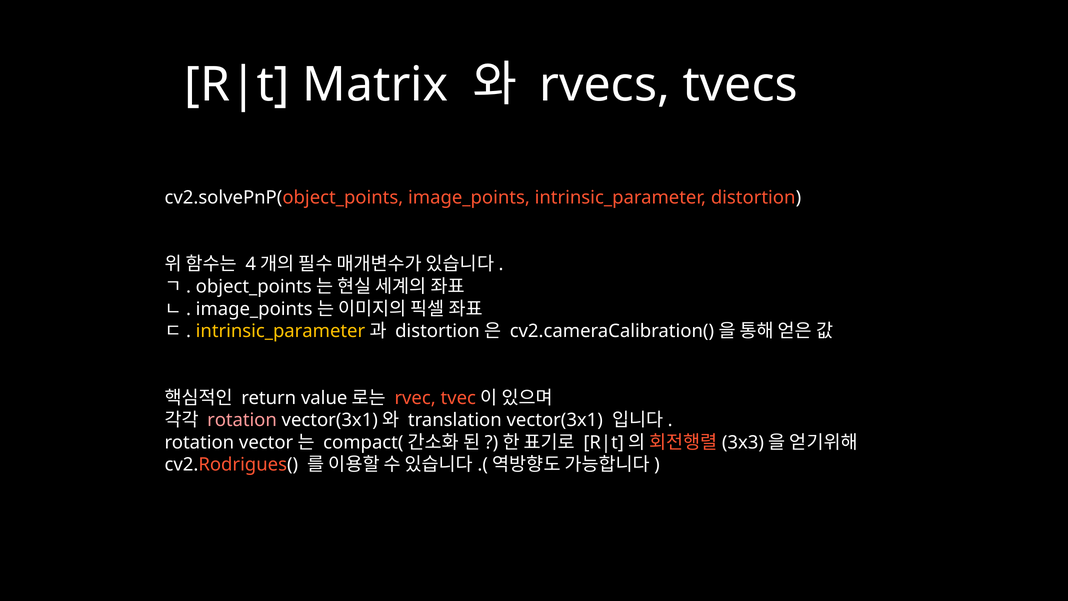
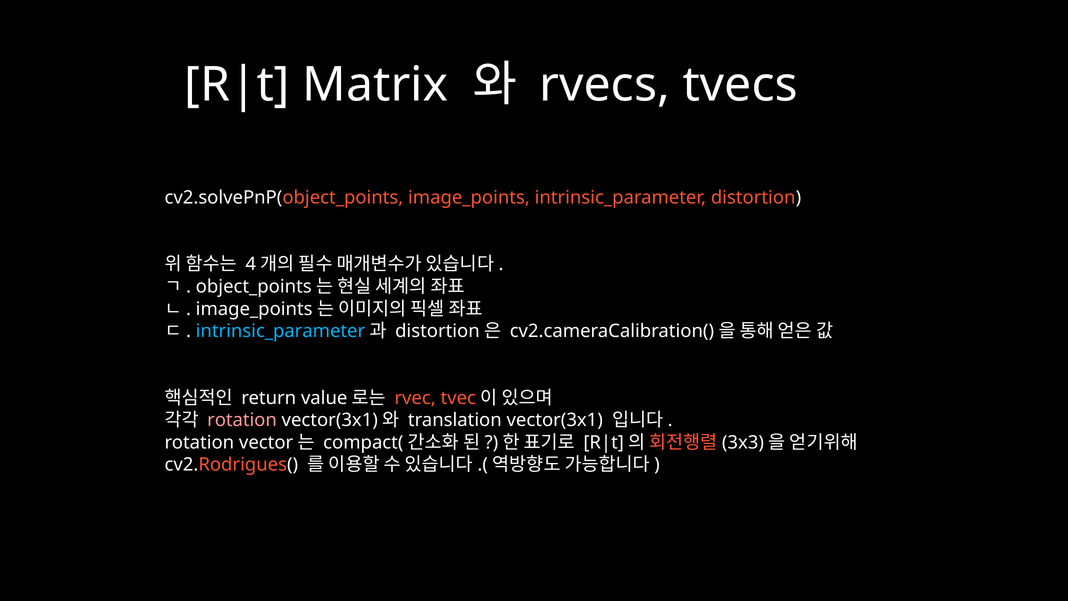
intrinsic_parameter colour: yellow -> light blue (280, 331)
